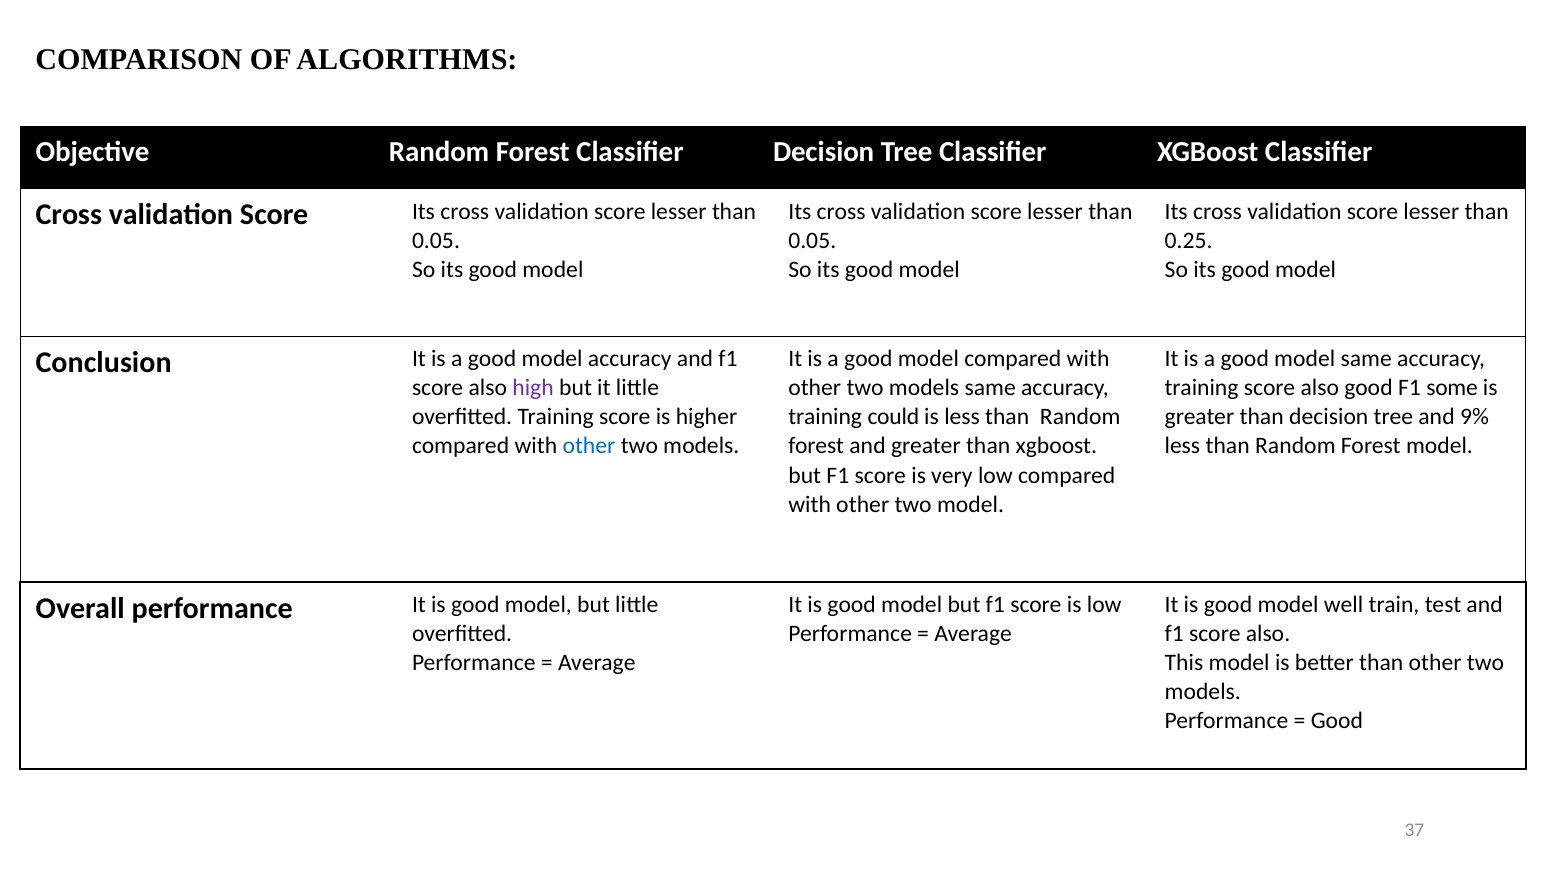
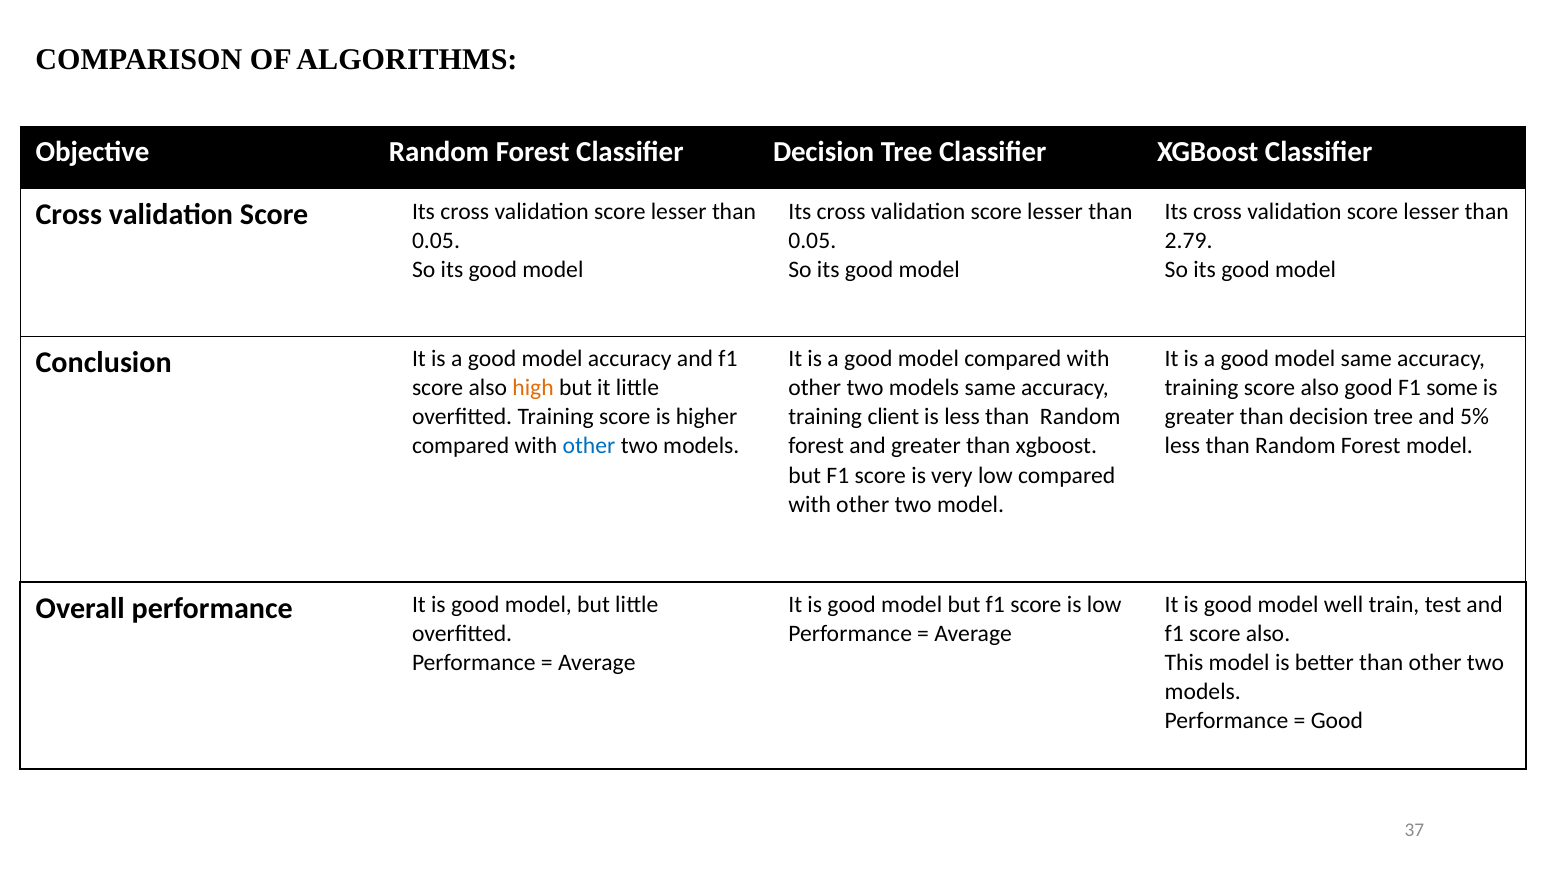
0.25: 0.25 -> 2.79 (1189, 241)
high colour: purple -> orange (533, 388)
could: could -> client (893, 417)
9%: 9% -> 5% (1475, 417)
